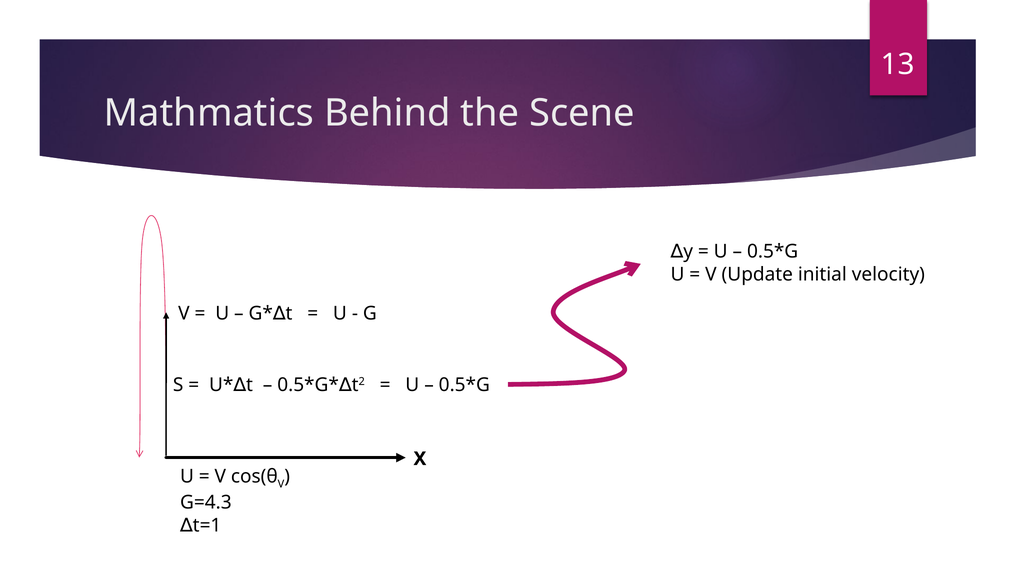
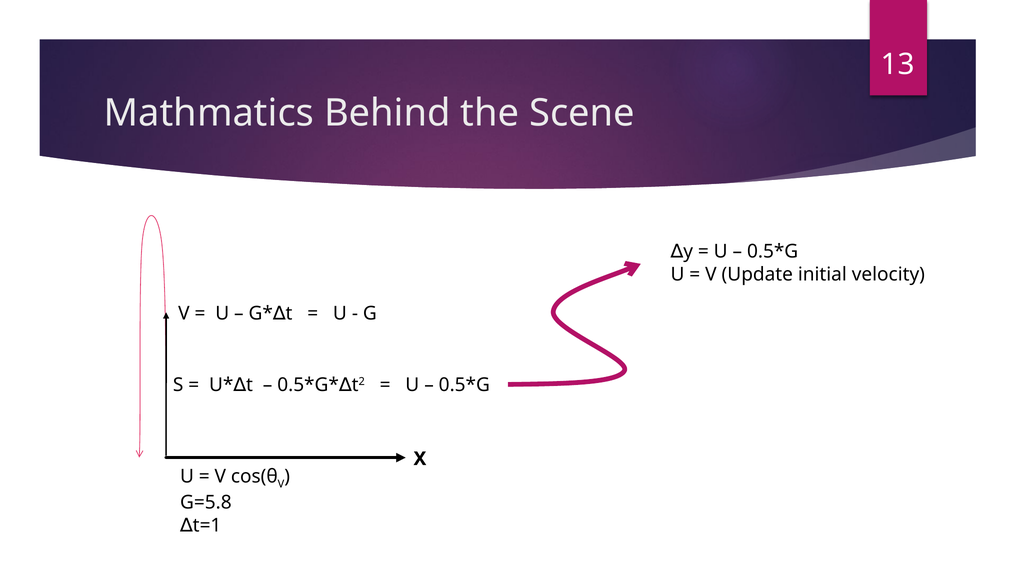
G=4.3: G=4.3 -> G=5.8 (206, 502)
